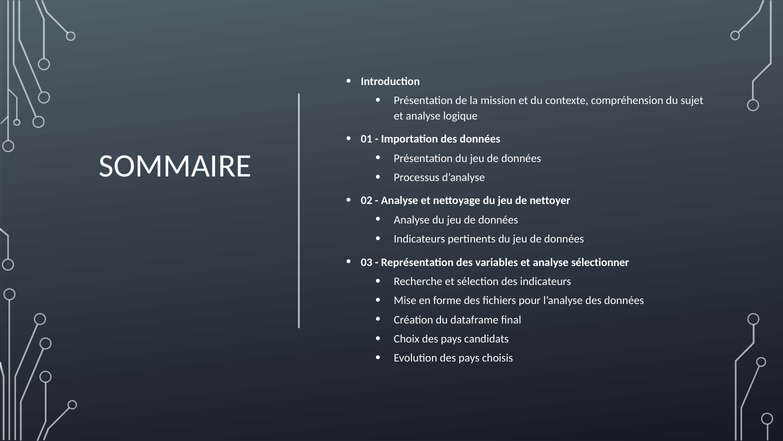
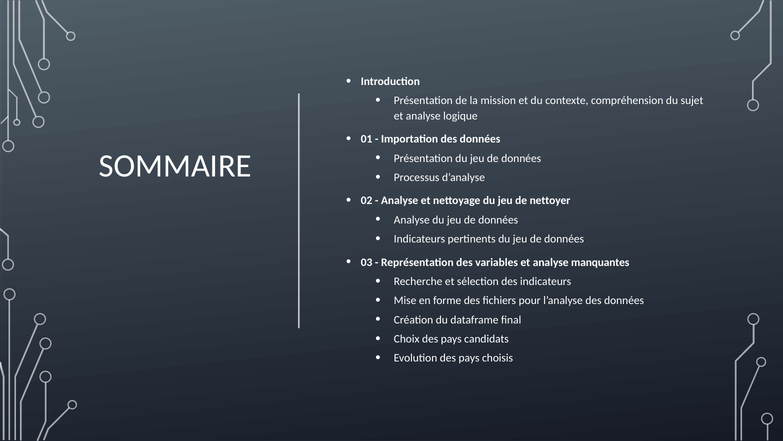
sélectionner: sélectionner -> manquantes (600, 262)
